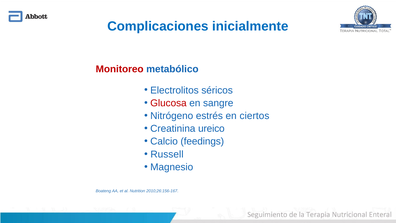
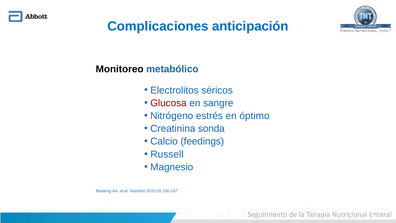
inicialmente: inicialmente -> anticipación (250, 26)
Monitoreo colour: red -> black (120, 69)
ciertos: ciertos -> óptimo (254, 116)
ureico: ureico -> sonda (211, 129)
